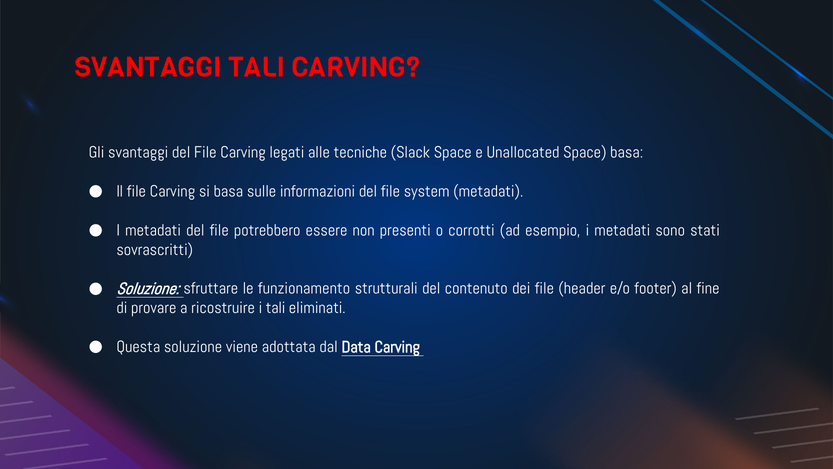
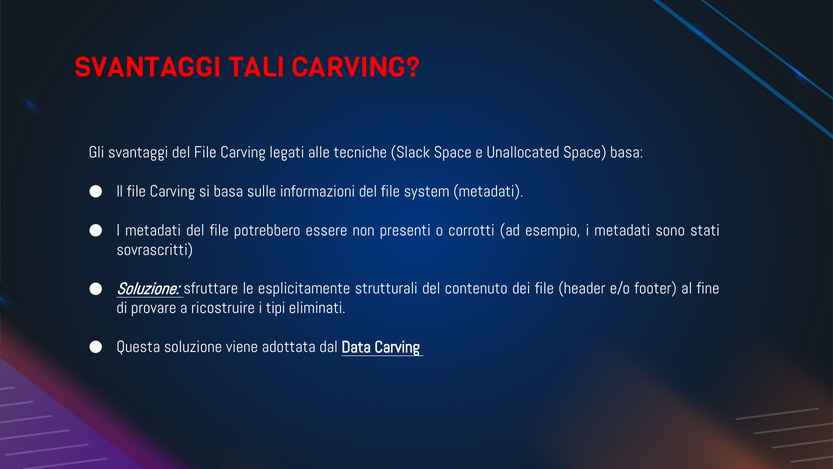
funzionamento: funzionamento -> esplicitamente (304, 288)
i tali: tali -> tipi (276, 308)
